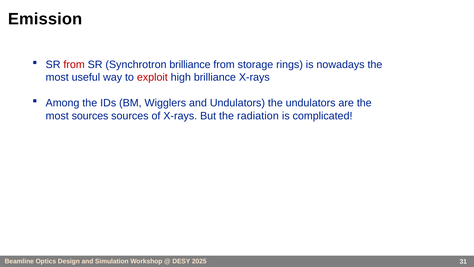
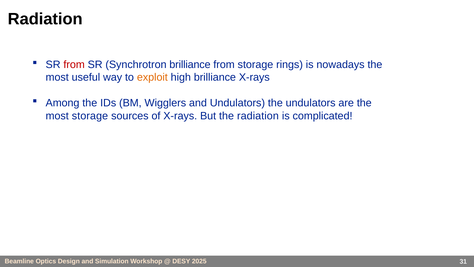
Emission: Emission -> Radiation (45, 19)
exploit colour: red -> orange (152, 77)
most sources: sources -> storage (90, 116)
